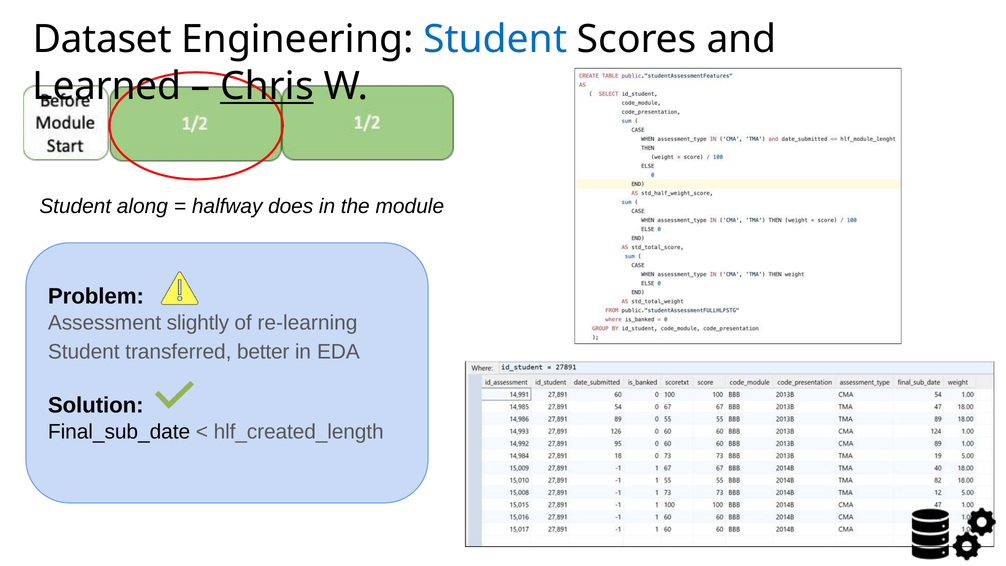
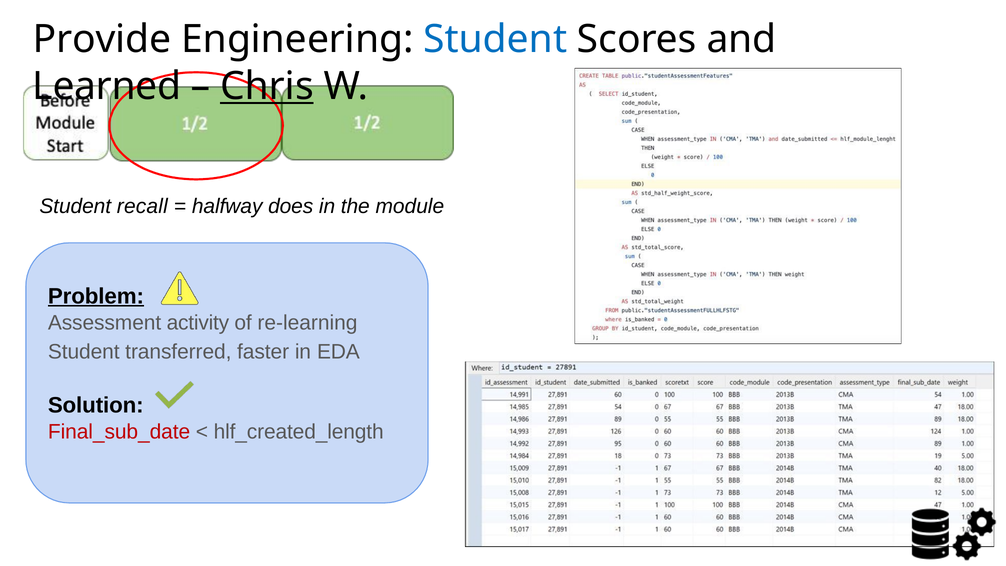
Dataset: Dataset -> Provide (102, 39)
along: along -> recall (142, 206)
Problem underline: none -> present (96, 296)
slightly: slightly -> activity (198, 323)
better: better -> faster (263, 352)
Final_sub_date colour: black -> red (119, 432)
